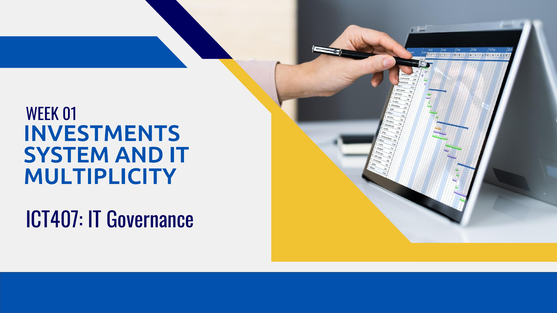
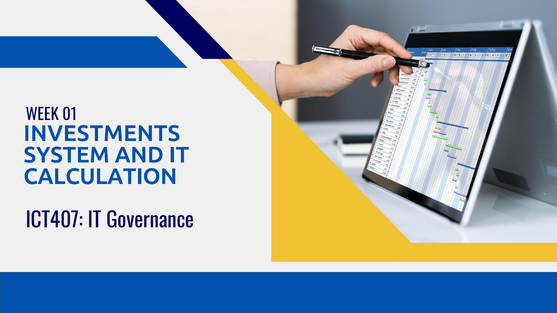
MULTIPLICITY: MULTIPLICITY -> CALCULATION (100, 177)
